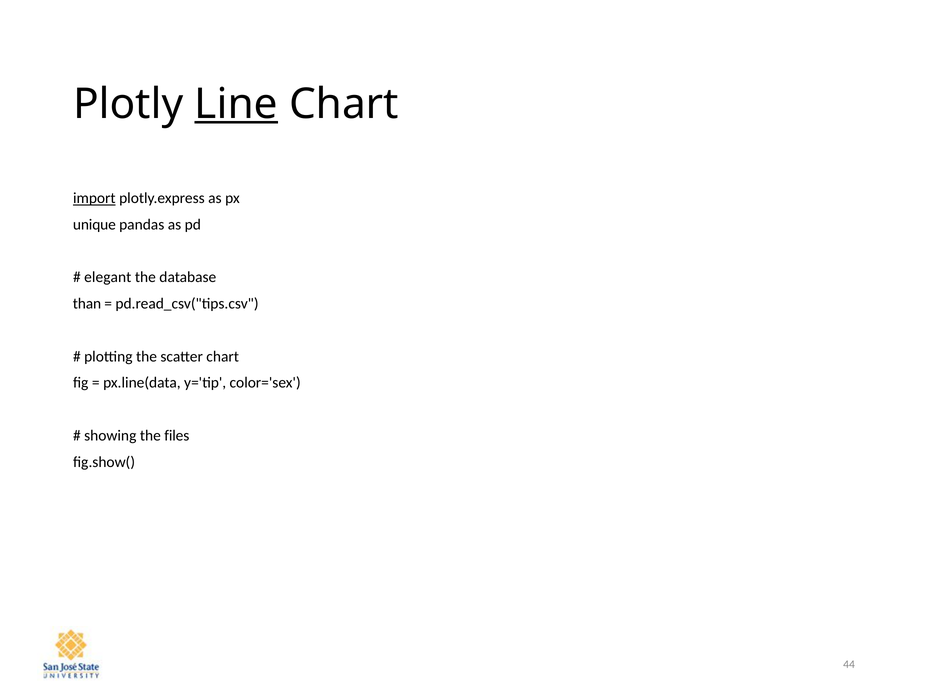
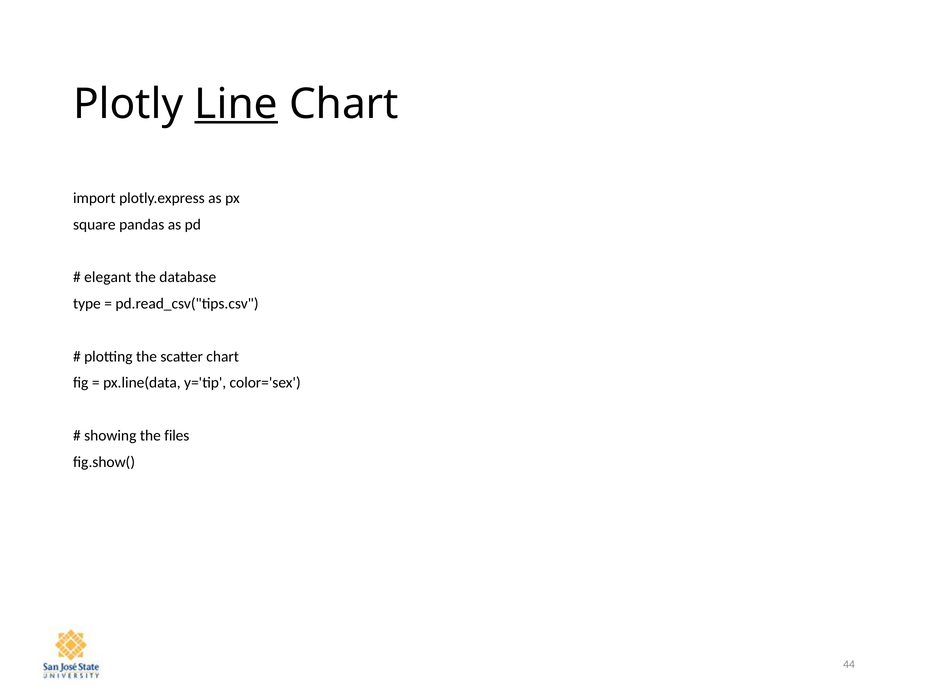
import underline: present -> none (94, 198)
unique: unique -> square (94, 225)
than: than -> type (87, 304)
